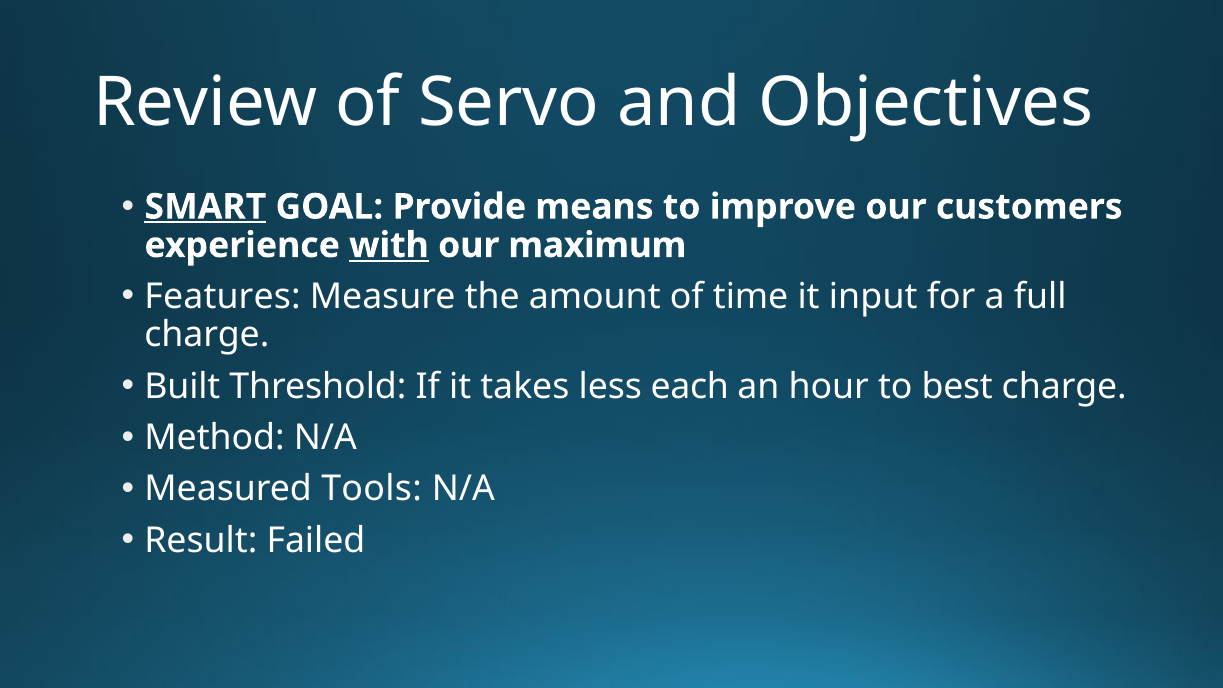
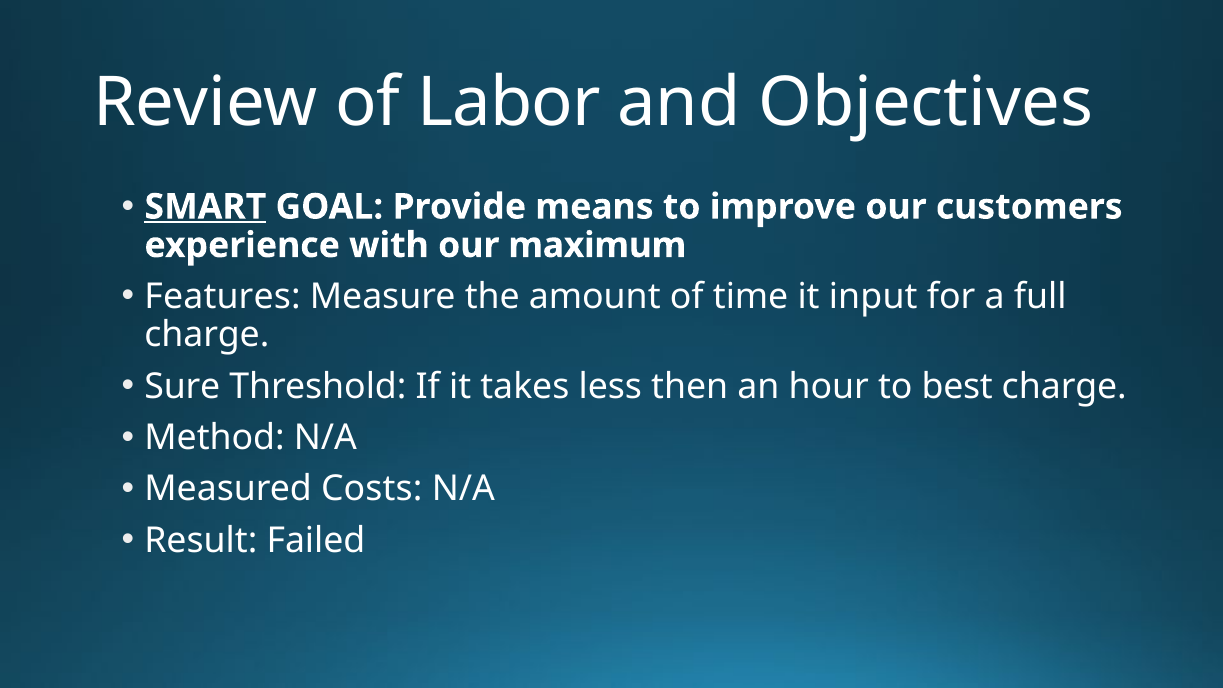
Servo: Servo -> Labor (509, 103)
with underline: present -> none (389, 245)
Built: Built -> Sure (182, 386)
each: each -> then (690, 386)
Tools: Tools -> Costs (372, 489)
